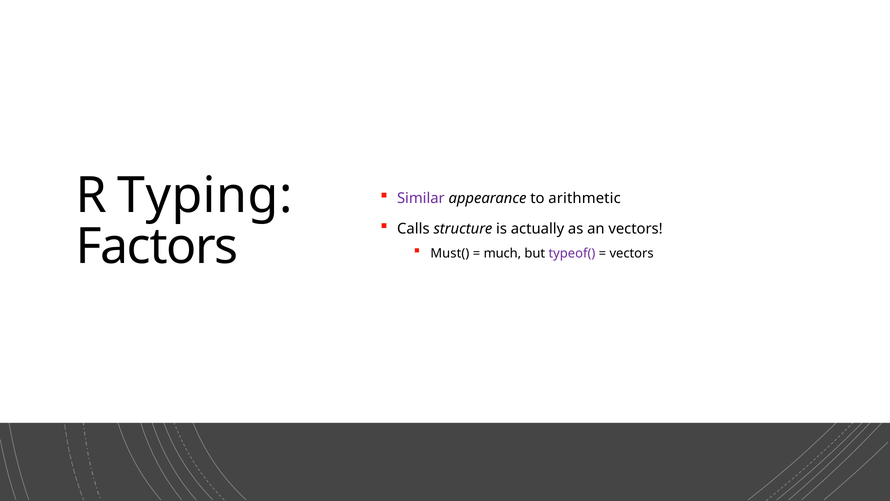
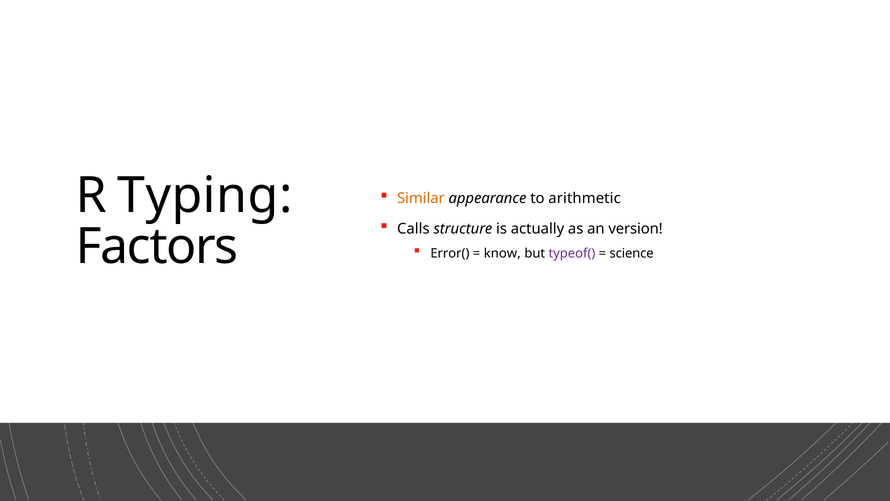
Similar colour: purple -> orange (421, 198)
an vectors: vectors -> version (636, 229)
Must(: Must( -> Error( (450, 253)
much: much -> know (502, 253)
vectors: vectors -> science (632, 253)
